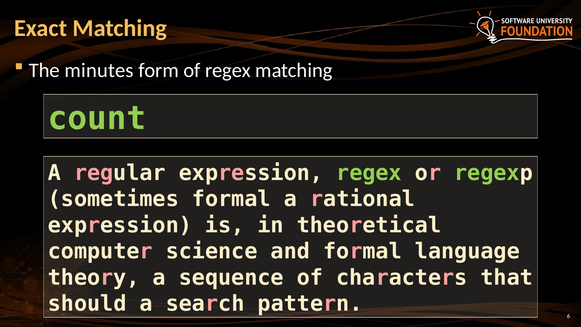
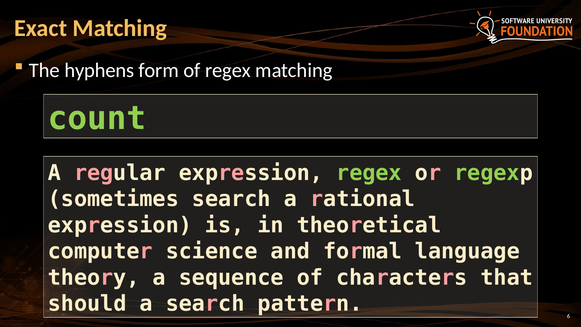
minutes: minutes -> hyphens (99, 70)
sometimes formal: formal -> search (231, 199)
